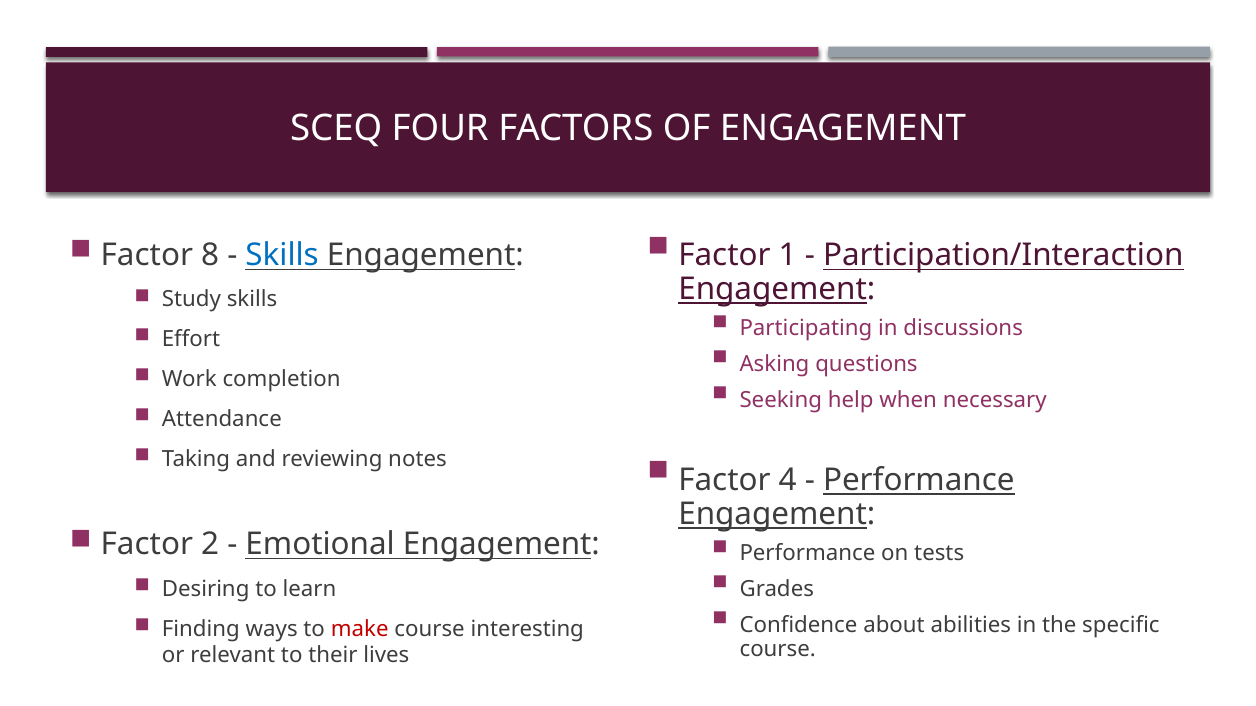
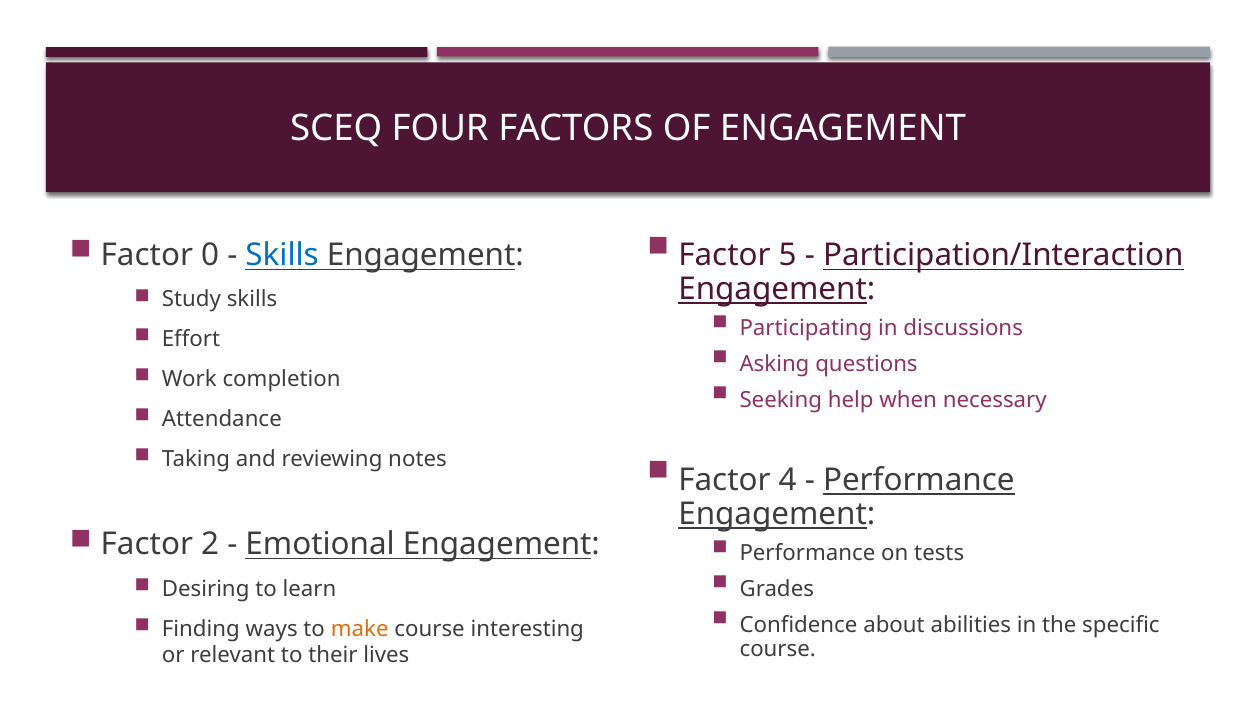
1: 1 -> 5 (788, 255)
8: 8 -> 0 (210, 255)
make colour: red -> orange (360, 629)
